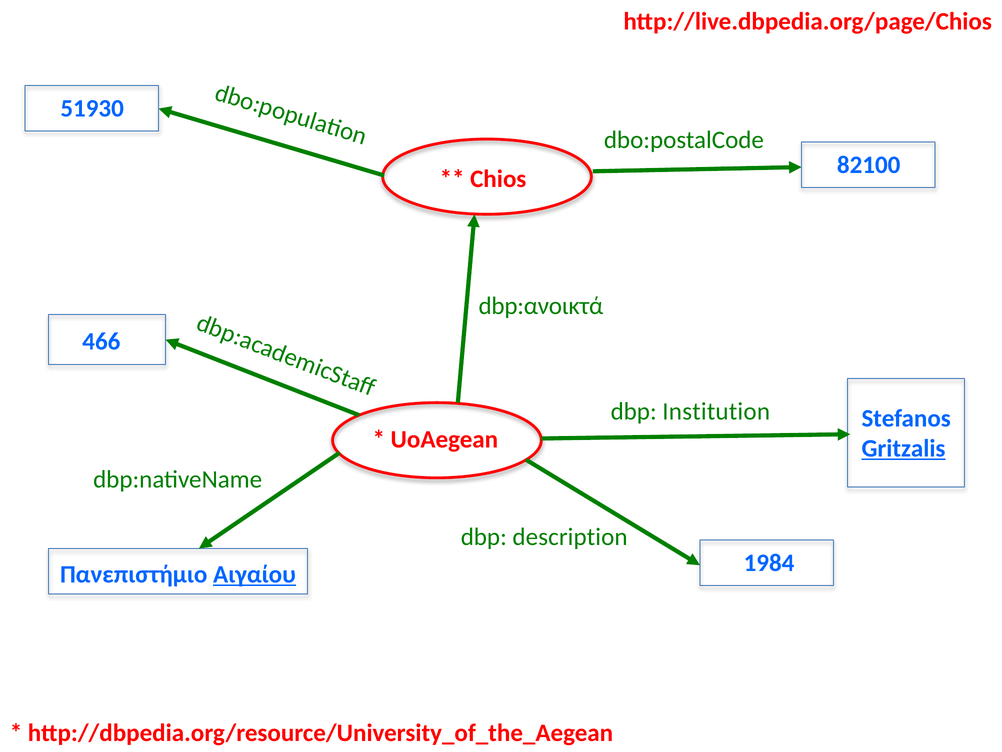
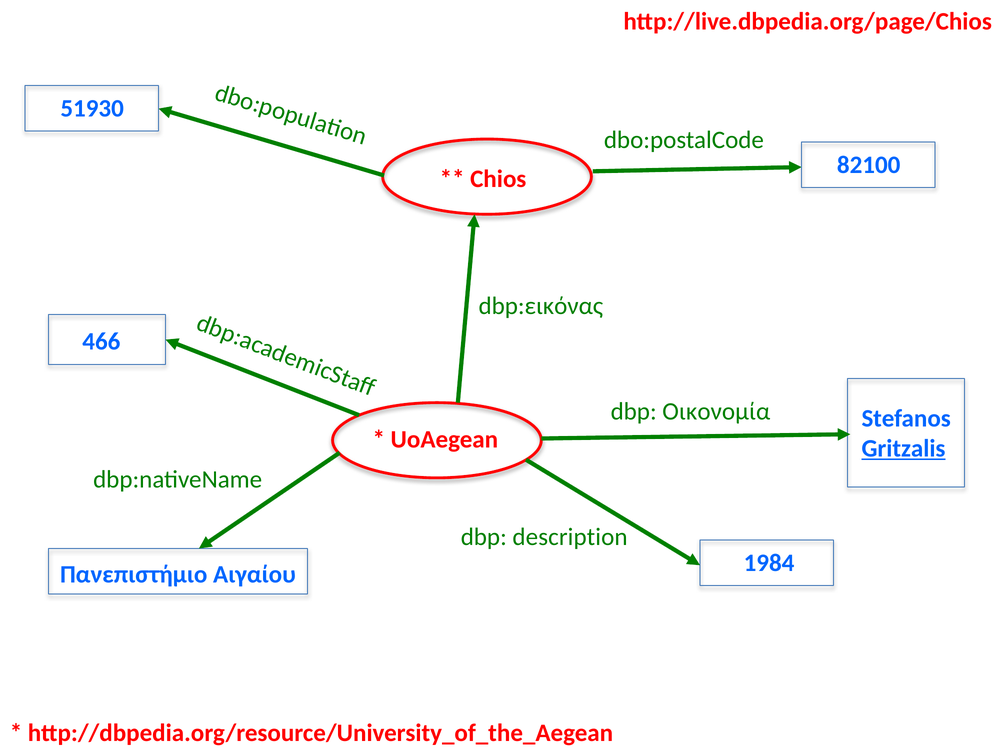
dbp:ανοικτά: dbp:ανοικτά -> dbp:εικόνας (541, 306)
Institution: Institution -> Οικονομία (716, 411)
Αιγαίου underline: present -> none (254, 574)
